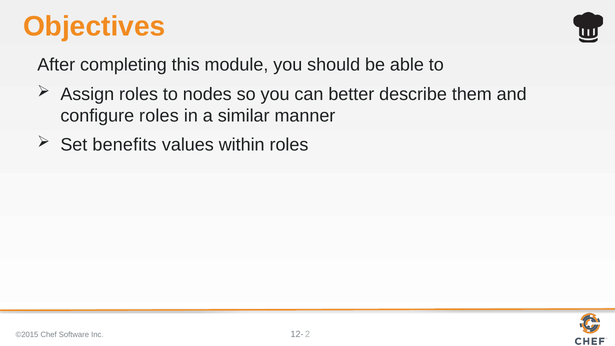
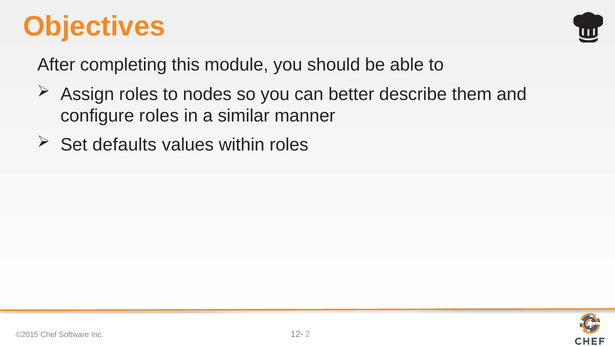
benefits: benefits -> defaults (125, 145)
